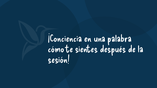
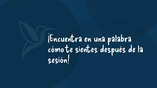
¡Conciencia: ¡Conciencia -> ¡Encuentra (65, 39)
